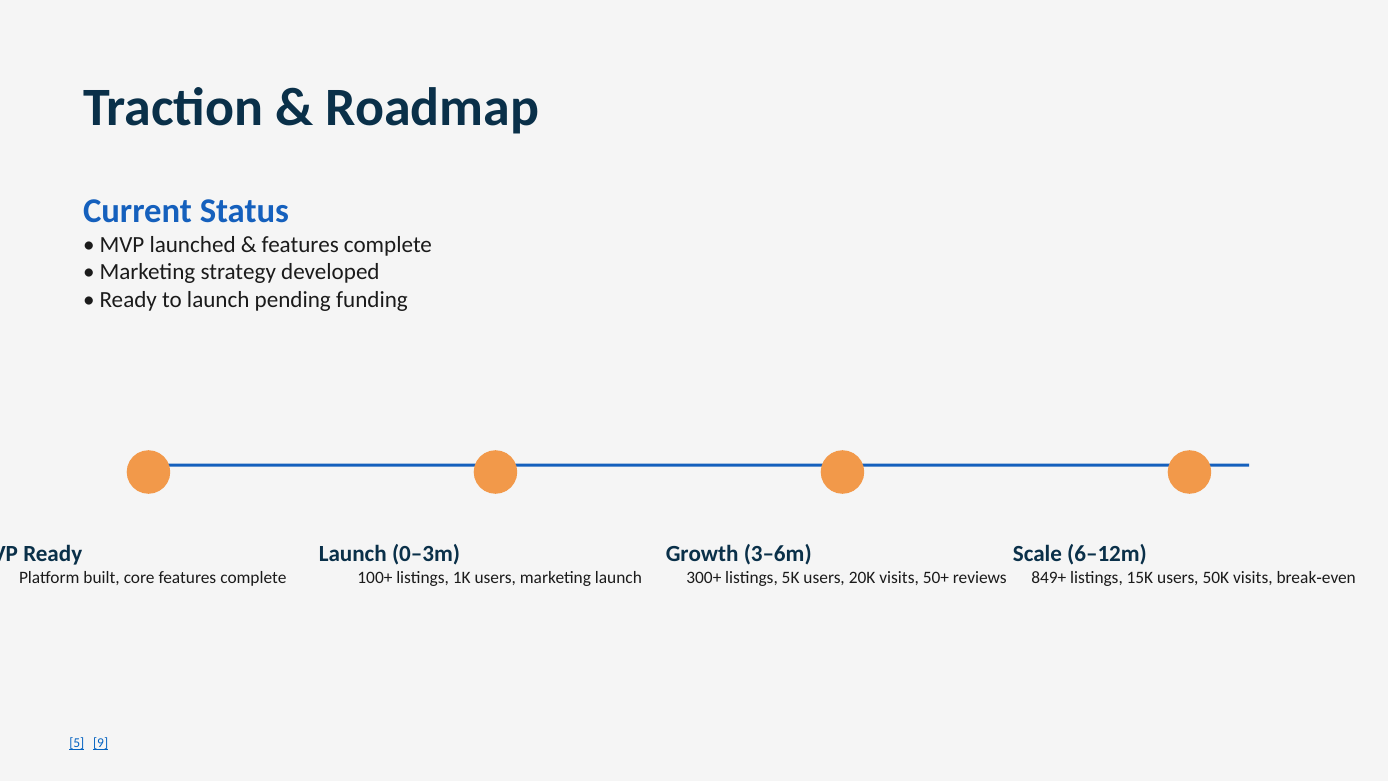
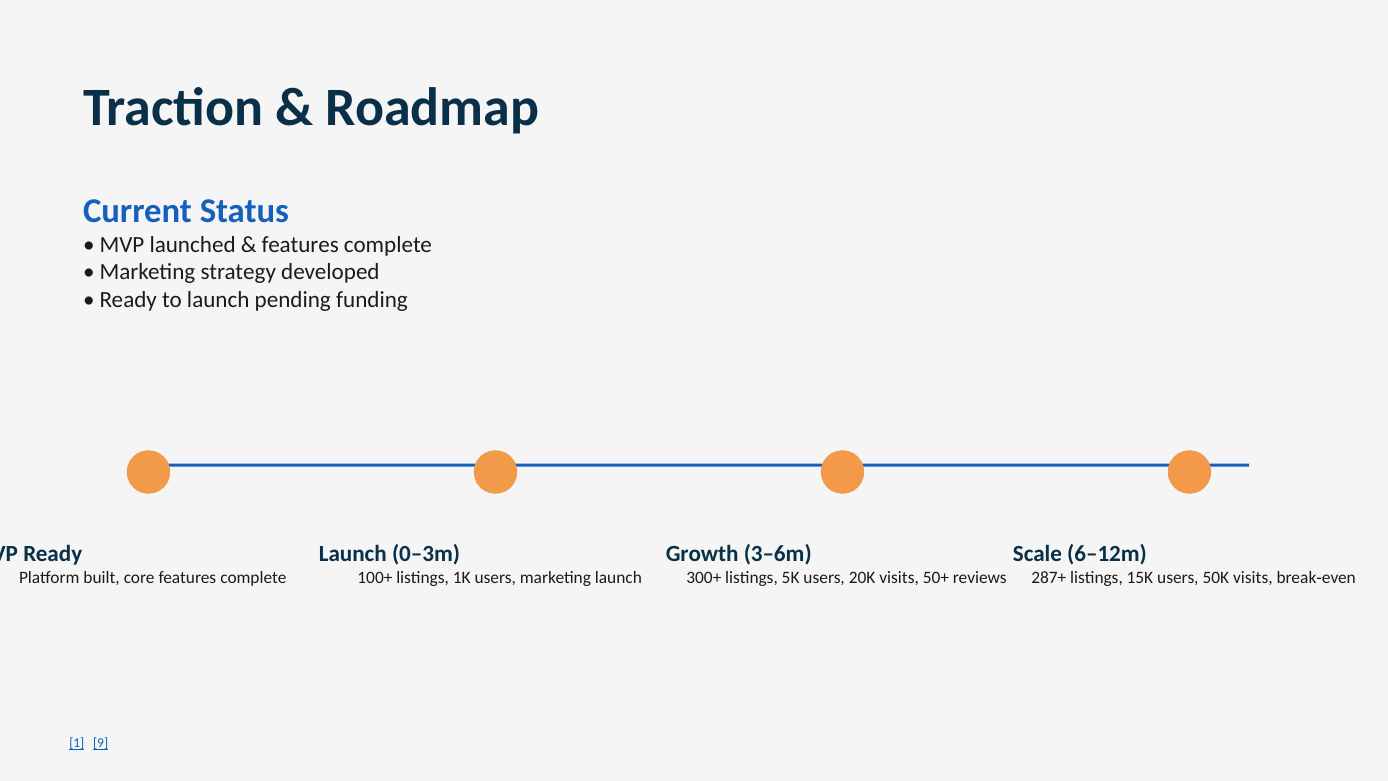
849+: 849+ -> 287+ (1049, 577)
5: 5 -> 1 (77, 743)
